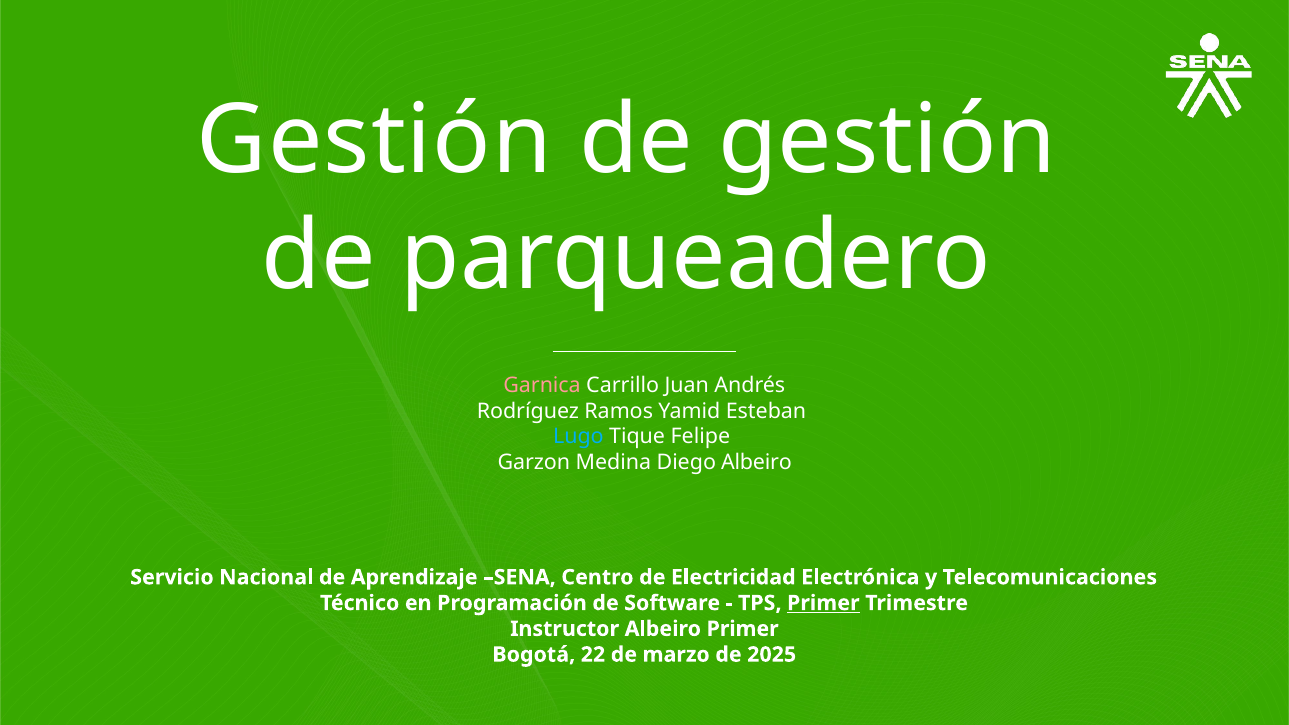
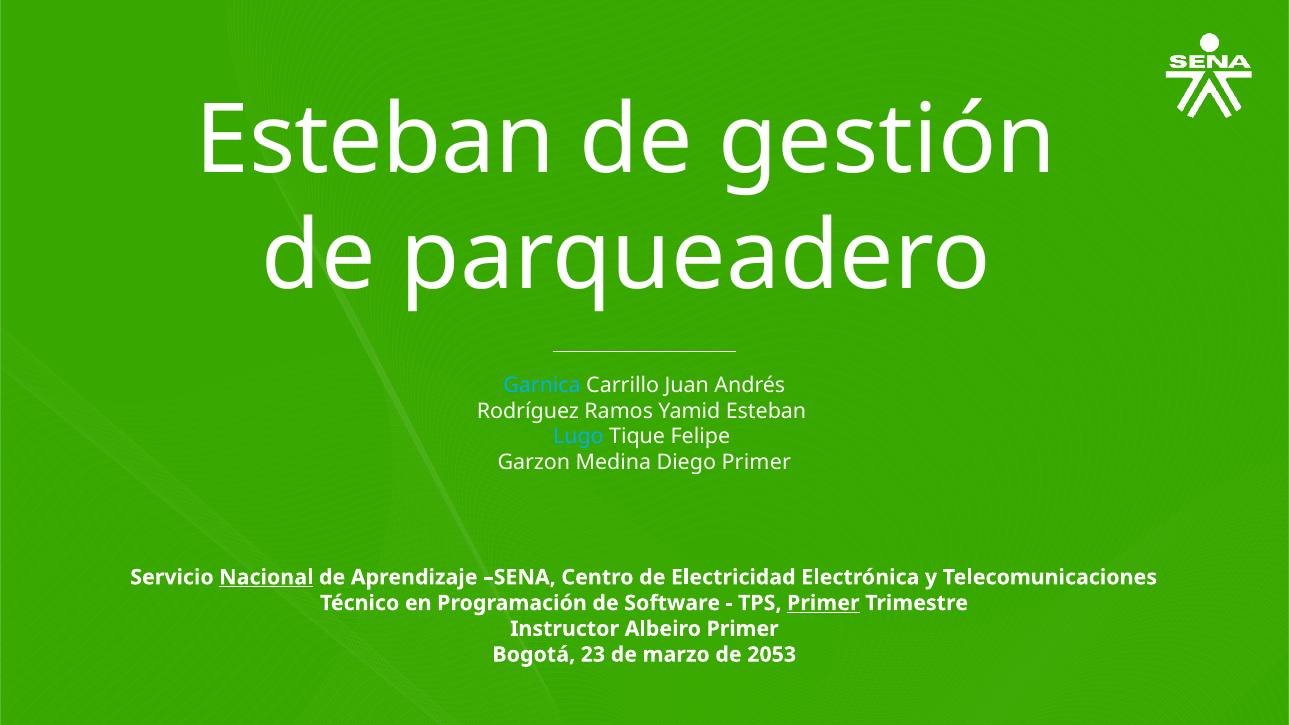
Gestión: Gestión -> Esteban (375, 141)
Garnica colour: pink -> light blue (542, 385)
Diego Albeiro: Albeiro -> Primer (756, 463)
Nacional underline: none -> present (266, 577)
22: 22 -> 23 (593, 655)
2025: 2025 -> 2053 (772, 655)
